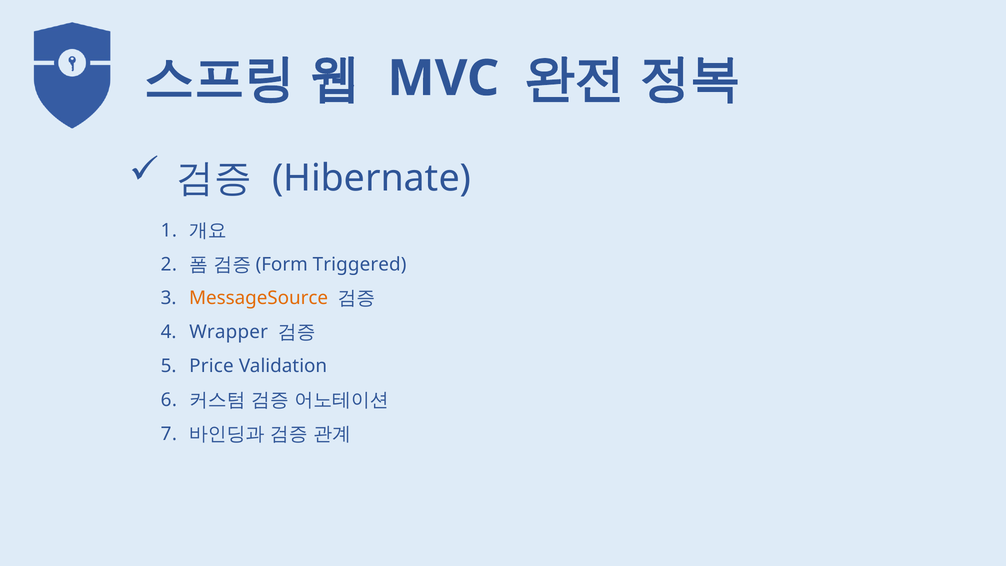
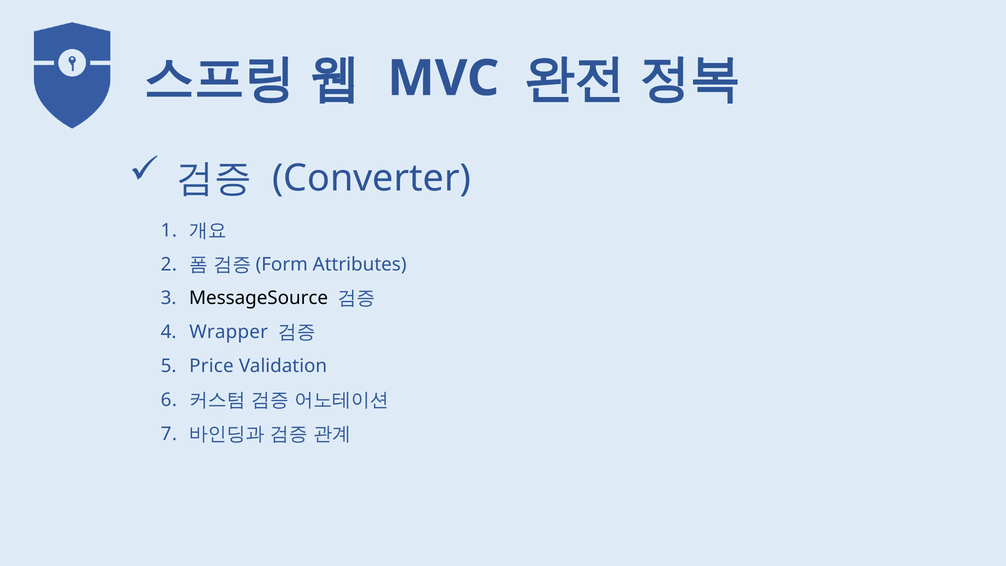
Hibernate: Hibernate -> Converter (372, 178)
Triggered: Triggered -> Attributes (360, 264)
MessageSource colour: orange -> black (259, 298)
